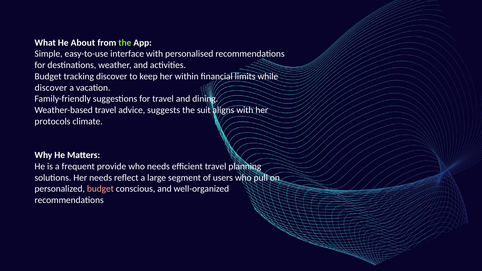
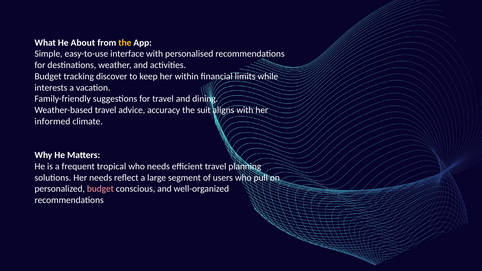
the colour: light green -> yellow (125, 43)
discover: discover -> interests (51, 88)
suggests: suggests -> accuracy (164, 110)
protocols: protocols -> informed (52, 121)
provide: provide -> tropical (112, 166)
